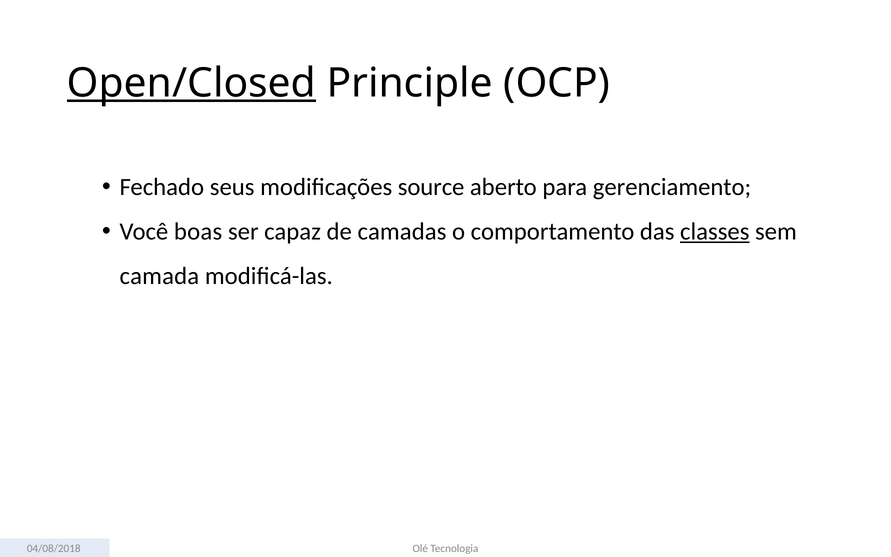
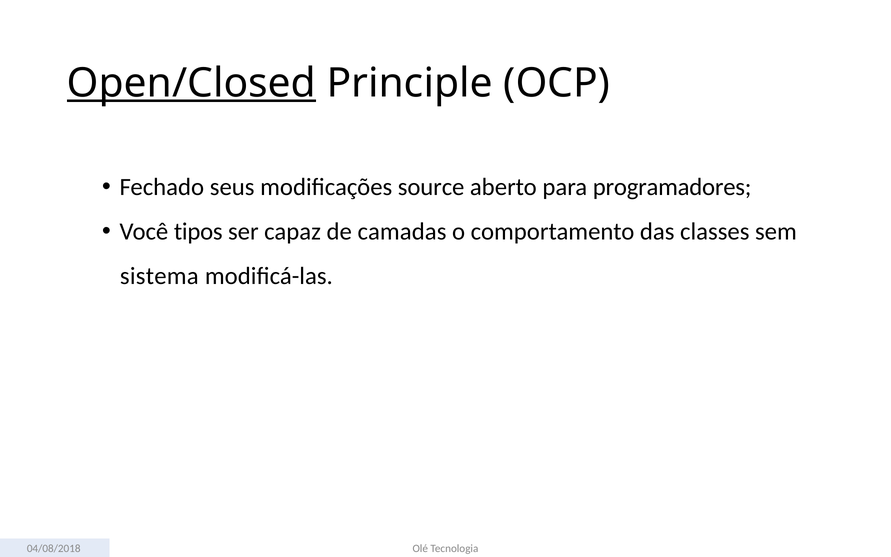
gerenciamento: gerenciamento -> programadores (672, 187)
boas: boas -> tipos (198, 232)
classes underline: present -> none (715, 232)
camada: camada -> sistema (159, 276)
